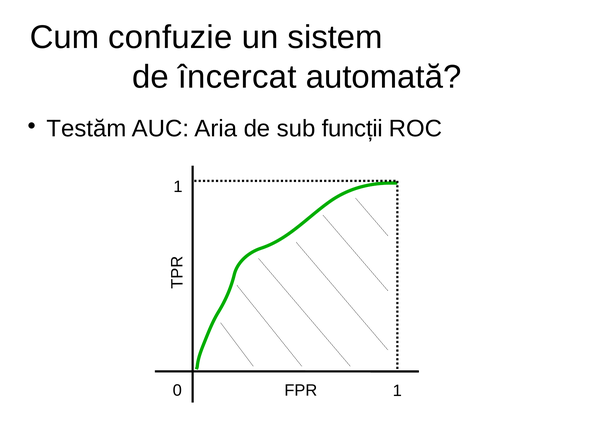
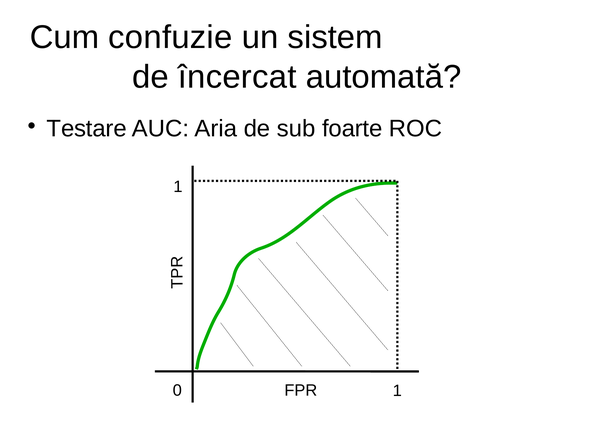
Testăm: Testăm -> Testare (87, 129)
funcții: funcții -> foarte (352, 129)
